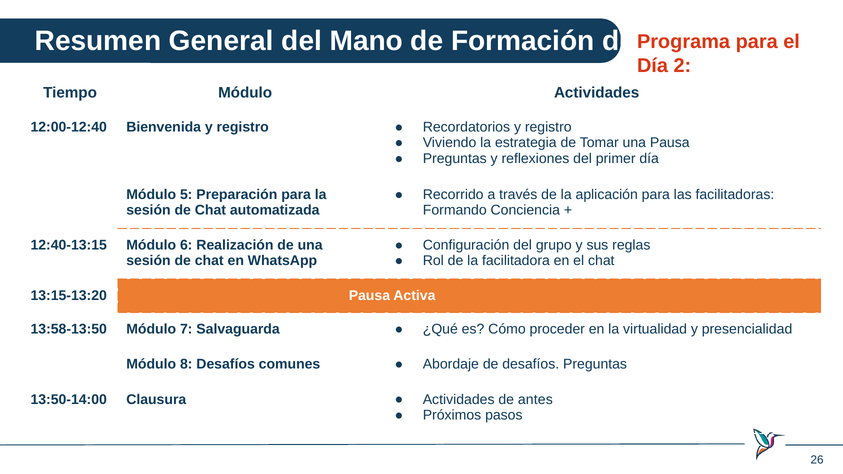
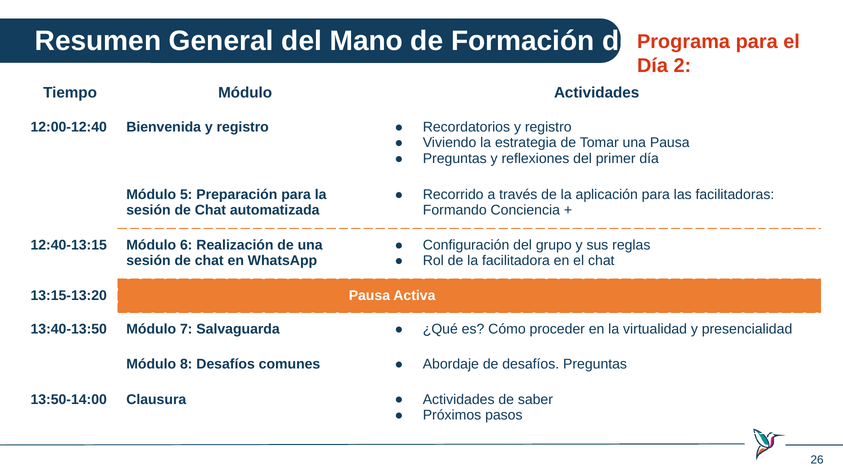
13:58-13:50: 13:58-13:50 -> 13:40-13:50 (69, 329)
antes: antes -> saber (535, 400)
